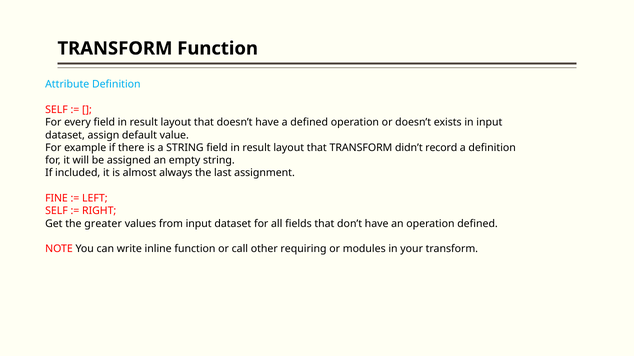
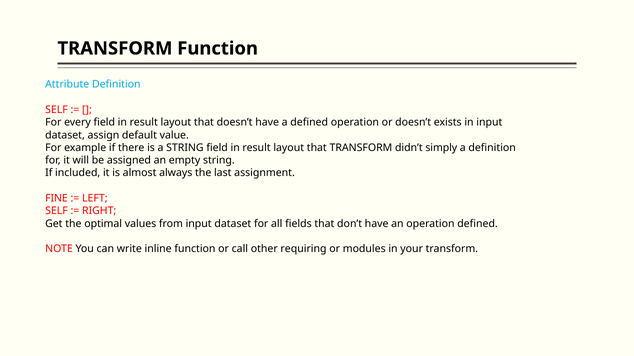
record: record -> simply (441, 148)
greater: greater -> optimal (103, 224)
